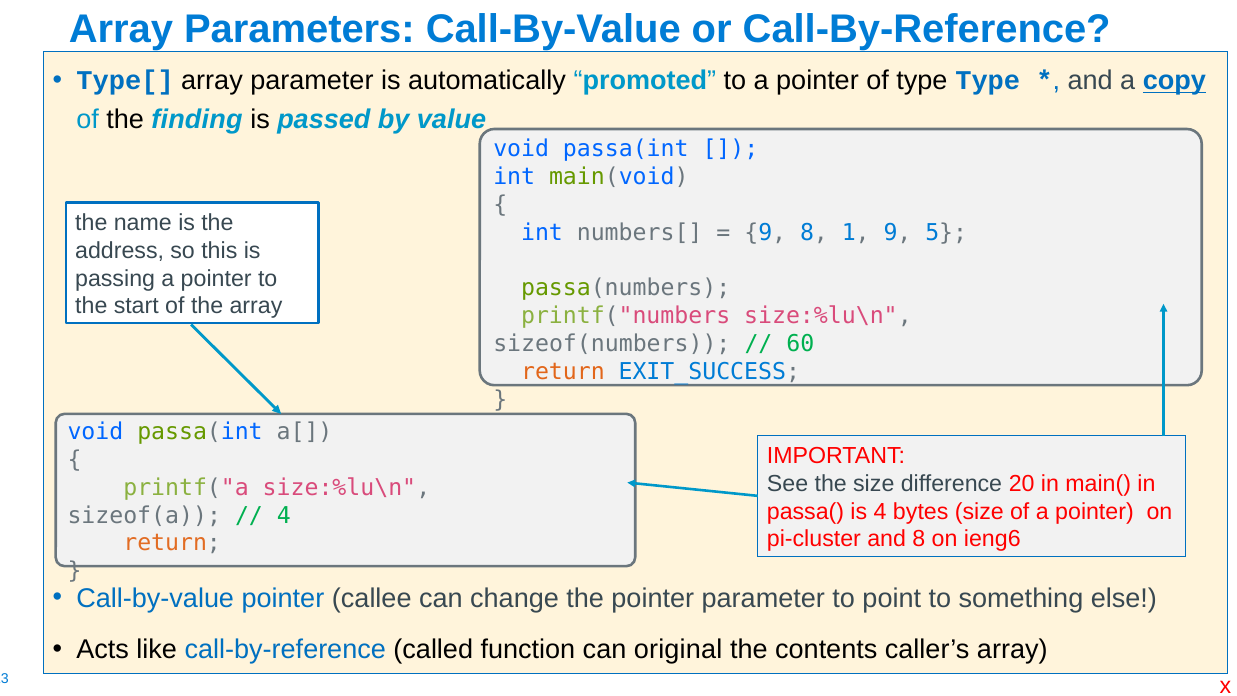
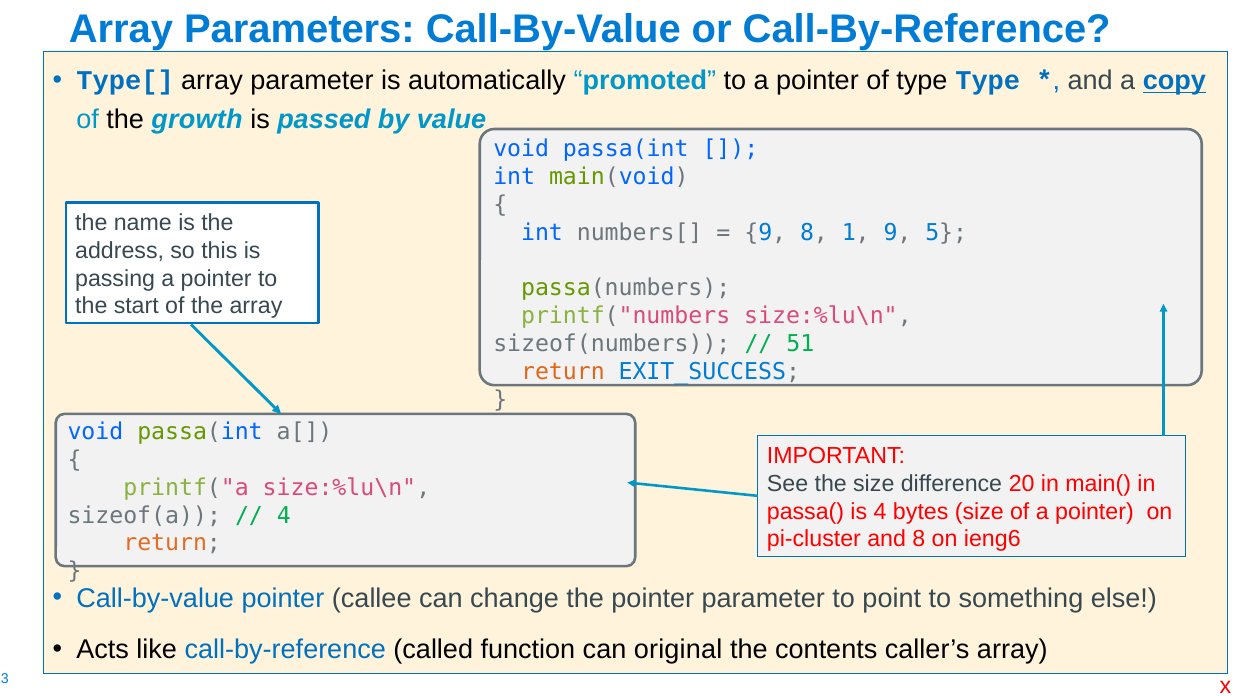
finding: finding -> growth (197, 120)
60: 60 -> 51 (800, 344)
